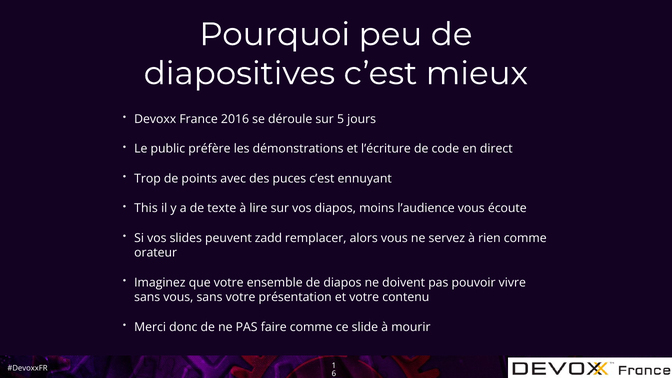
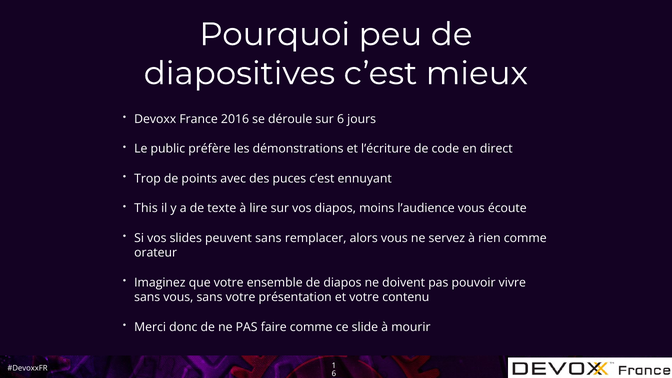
sur 5: 5 -> 6 (341, 119)
peuvent zadd: zadd -> sans (268, 238)
